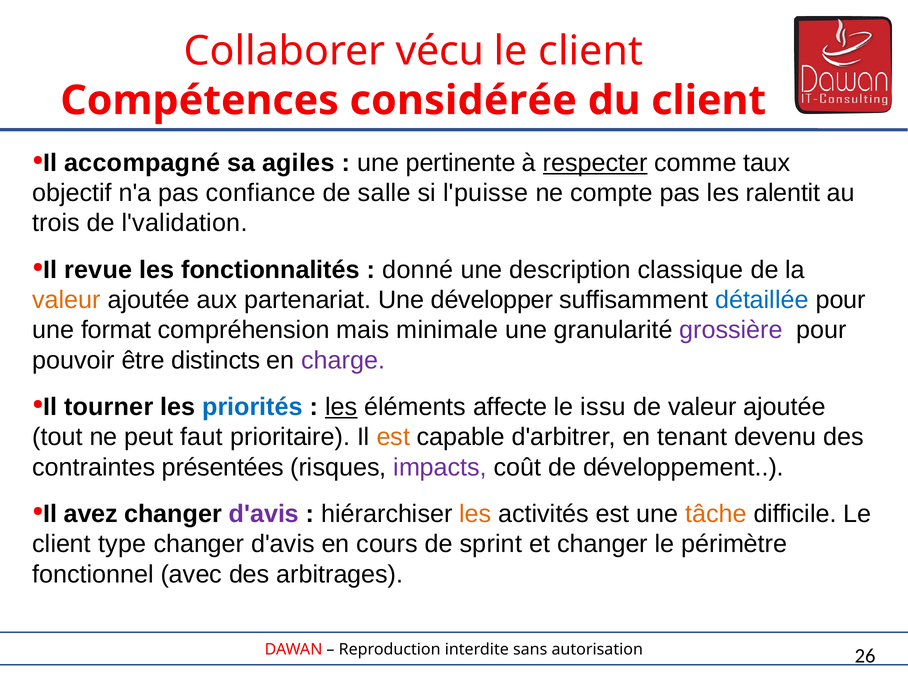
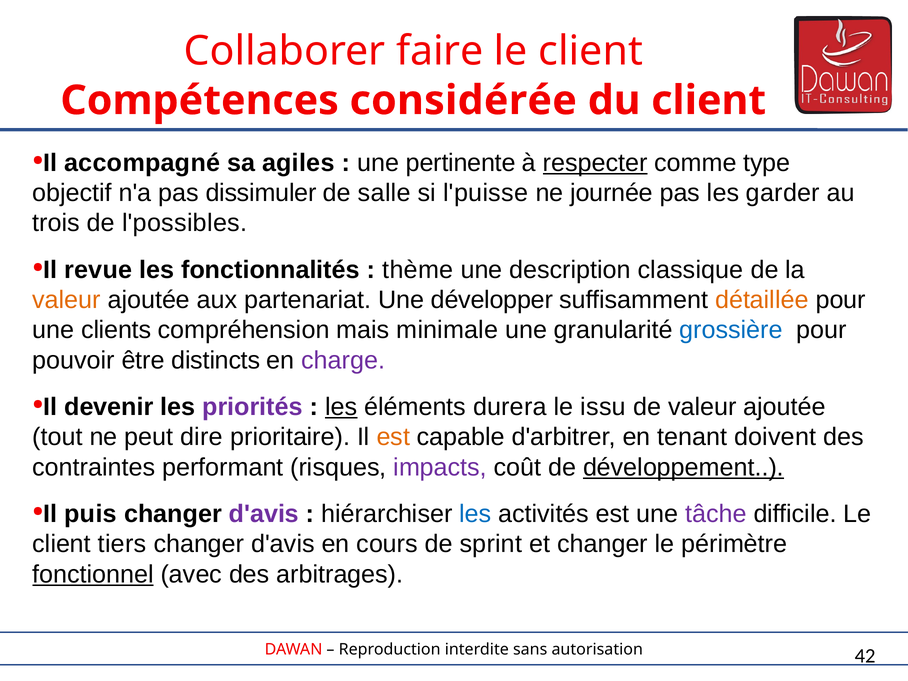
vécu: vécu -> faire (440, 51)
taux: taux -> type (767, 163)
confiance: confiance -> dissimuler (261, 193)
compte: compte -> journée (612, 193)
ralentit: ralentit -> garder (783, 193)
l'validation: l'validation -> l'possibles (185, 223)
donné: donné -> thème (418, 270)
détaillée colour: blue -> orange (762, 300)
format: format -> clients (116, 330)
grossière colour: purple -> blue (731, 330)
tourner: tourner -> devenir (109, 407)
priorités colour: blue -> purple (252, 407)
affecte: affecte -> durera (510, 407)
faut: faut -> dire (202, 437)
devenu: devenu -> doivent (775, 437)
présentées: présentées -> performant (223, 467)
développement underline: none -> present (683, 467)
avez: avez -> puis (91, 514)
les colour: orange -> blue (475, 514)
tâche colour: orange -> purple (716, 514)
type: type -> tiers (122, 544)
fonctionnel underline: none -> present (93, 574)
26: 26 -> 42 (865, 656)
